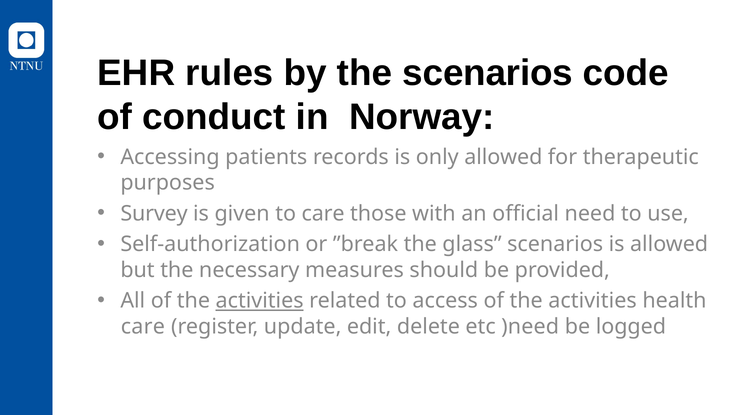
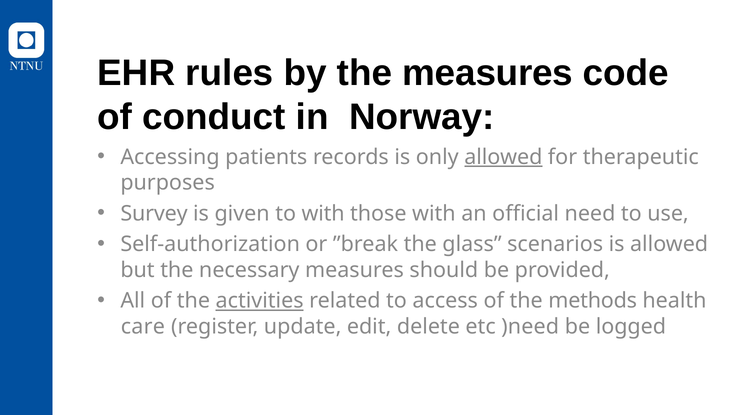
the scenarios: scenarios -> measures (488, 73)
allowed underline: none -> present (503, 157)
to care: care -> with (323, 214)
access of the activities: activities -> methods (593, 301)
